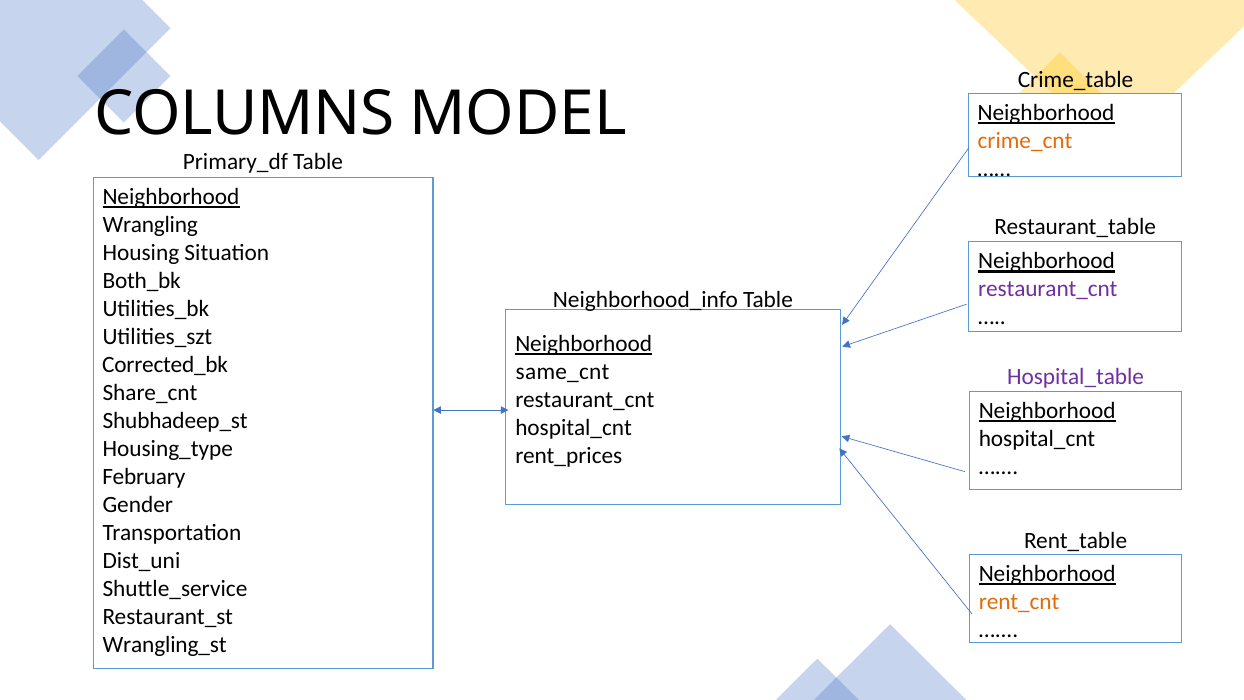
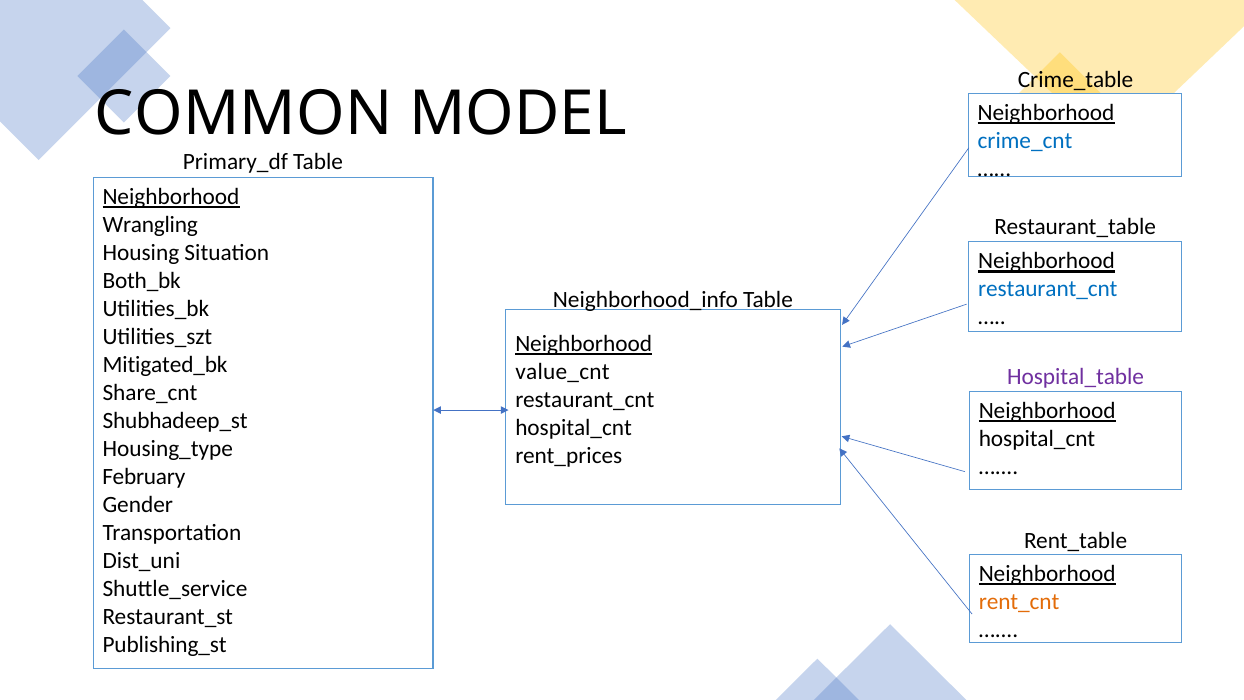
COLUMNS: COLUMNS -> COMMON (244, 114)
crime_cnt colour: orange -> blue (1025, 141)
restaurant_cnt colour: purple -> blue (1048, 289)
Corrected_bk: Corrected_bk -> Mitigated_bk (165, 365)
same_cnt: same_cnt -> value_cnt (563, 372)
Wrangling_st: Wrangling_st -> Publishing_st (165, 645)
